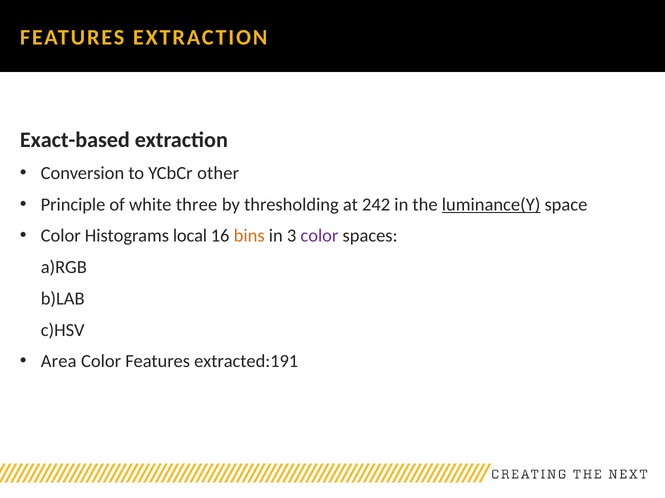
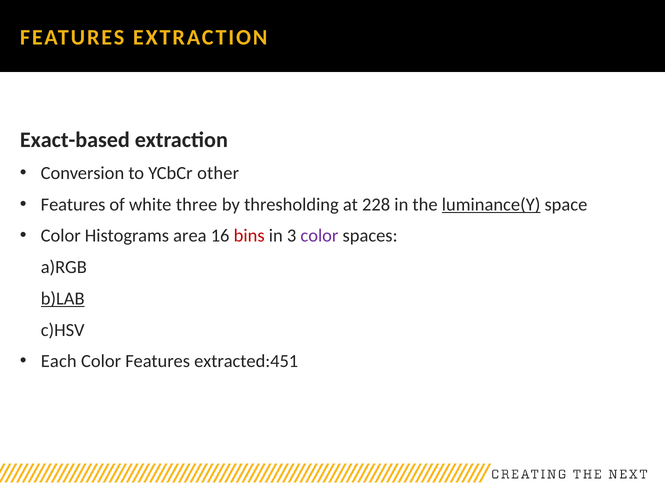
Principle: Principle -> Features (73, 205)
242: 242 -> 228 (376, 205)
local: local -> area (190, 236)
bins colour: orange -> red (249, 236)
b)LAB underline: none -> present (63, 299)
Area: Area -> Each (59, 362)
extracted:191: extracted:191 -> extracted:451 (246, 362)
